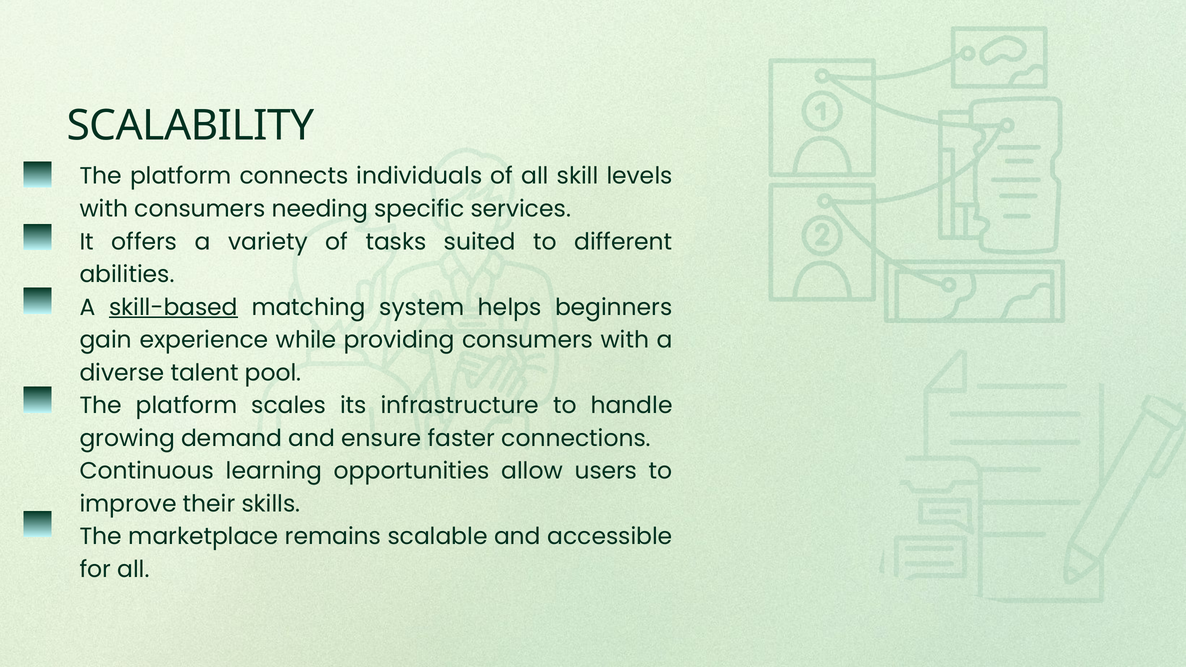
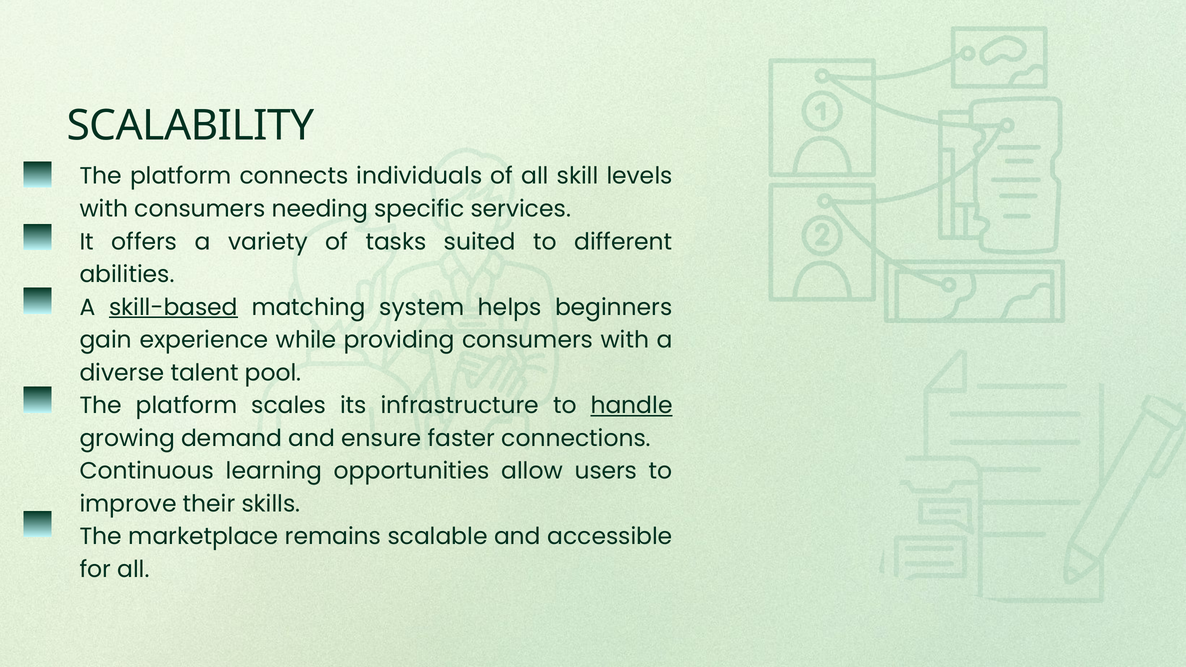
handle underline: none -> present (632, 406)
